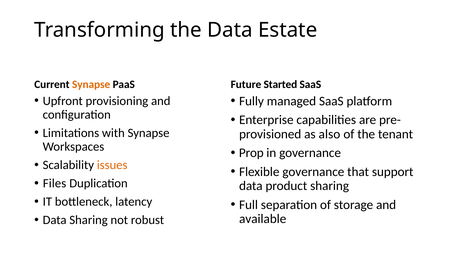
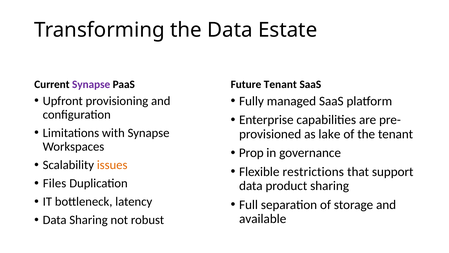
Synapse colour: orange -> purple (91, 84)
Future Started: Started -> Tenant (280, 84)
also: also -> lake (329, 134)
Flexible governance: governance -> restrictions (313, 171)
